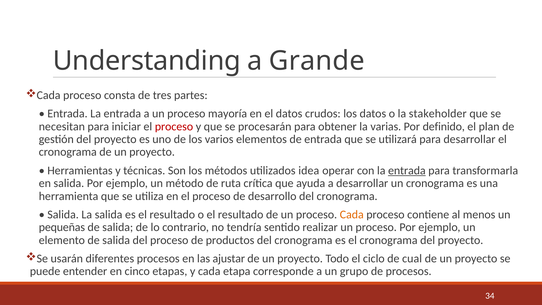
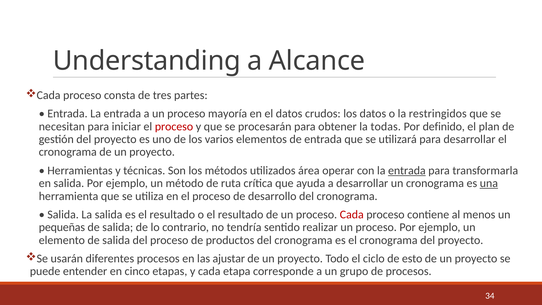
Grande: Grande -> Alcance (317, 61)
stakeholder: stakeholder -> restringidos (438, 114)
varias: varias -> todas (386, 126)
idea: idea -> área (309, 170)
una underline: none -> present (489, 183)
Cada colour: orange -> red (352, 214)
cual: cual -> esto (412, 259)
